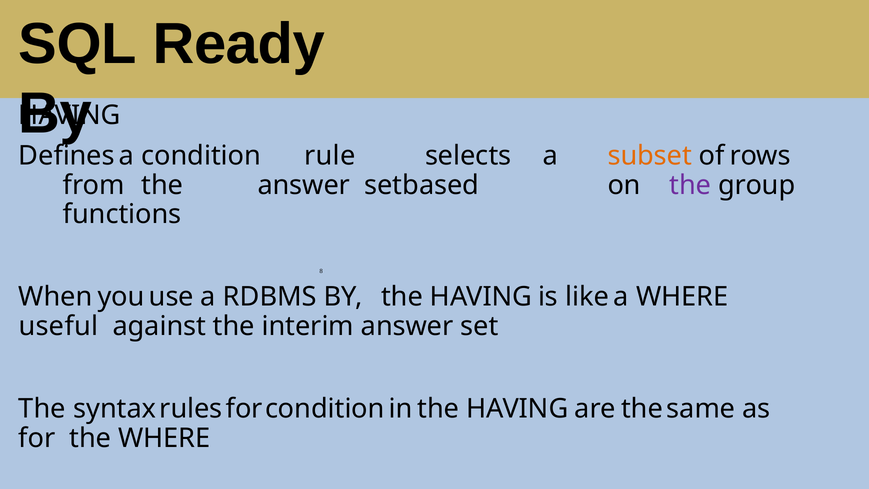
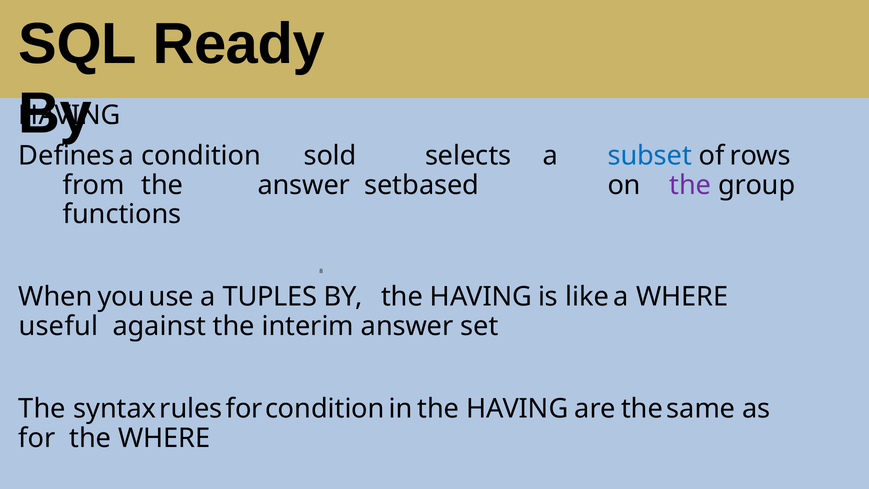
rule: rule -> sold (330, 156)
subset colour: orange -> blue (650, 156)
RDBMS: RDBMS -> TUPLES (270, 297)
